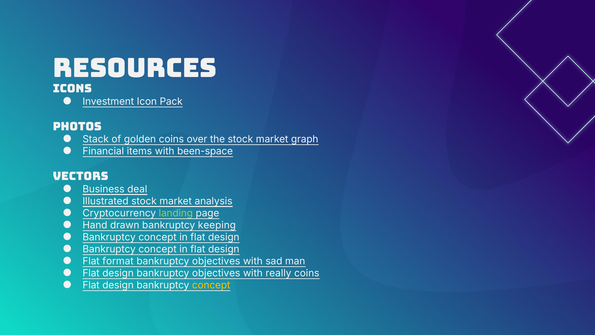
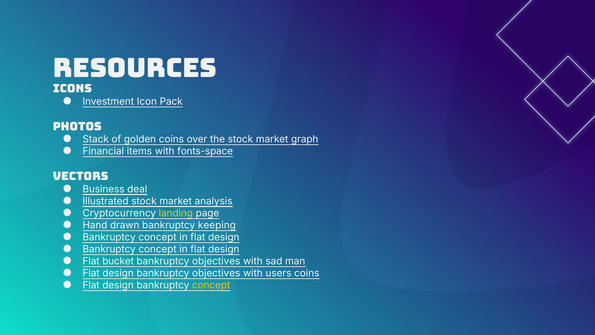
been-space: been-space -> fonts-space (205, 151)
landing colour: light green -> yellow (176, 213)
format: format -> bucket (118, 261)
really: really -> users (278, 273)
